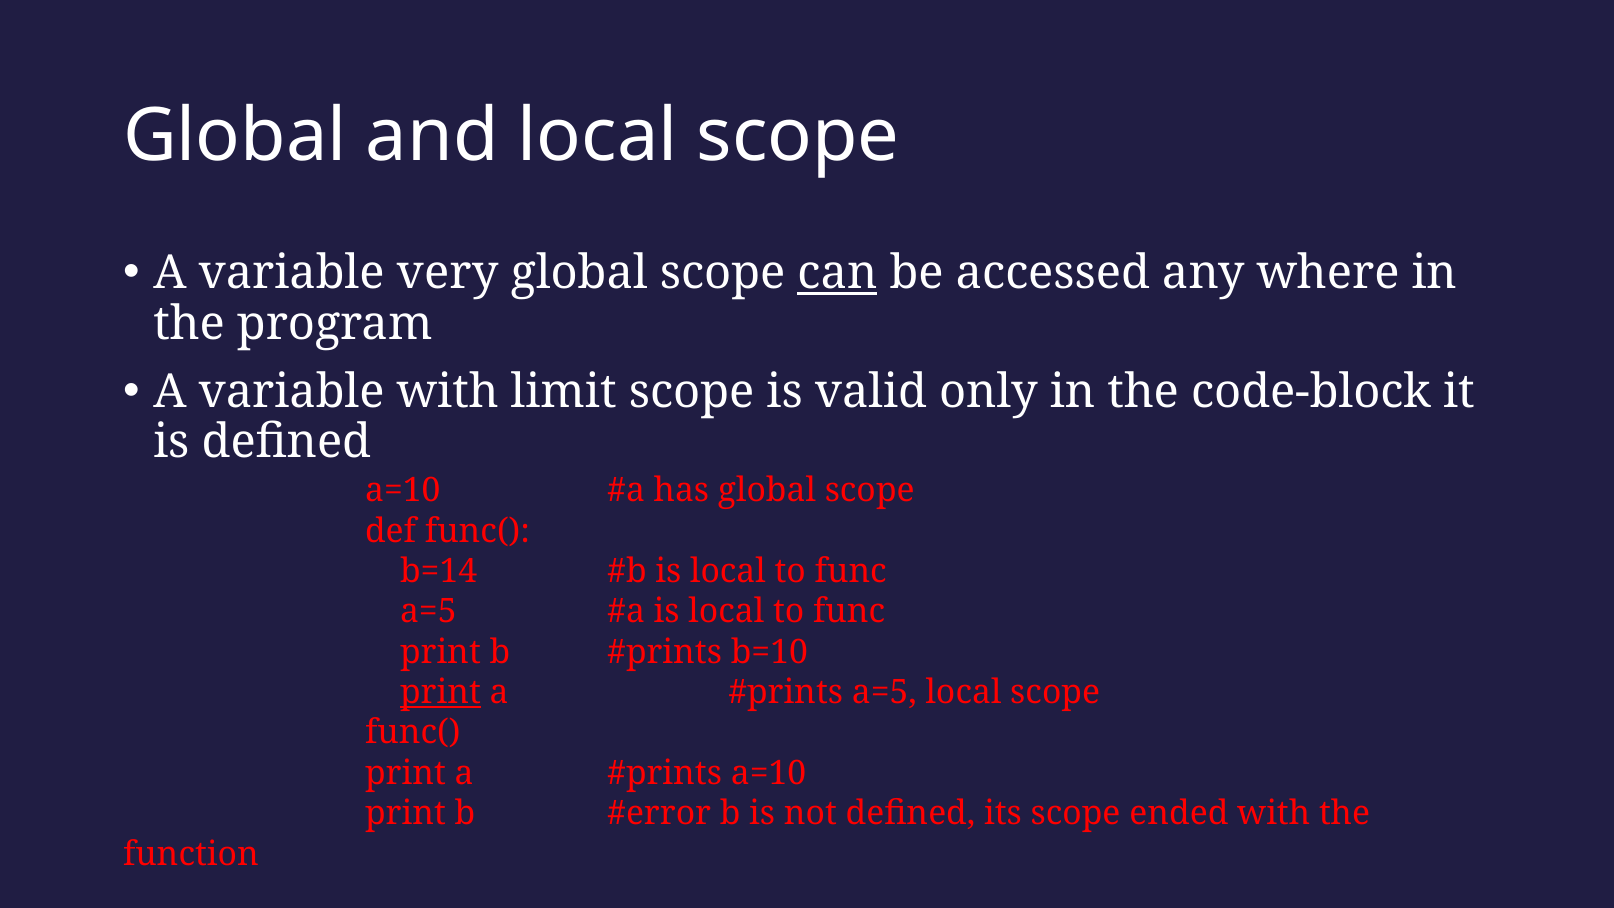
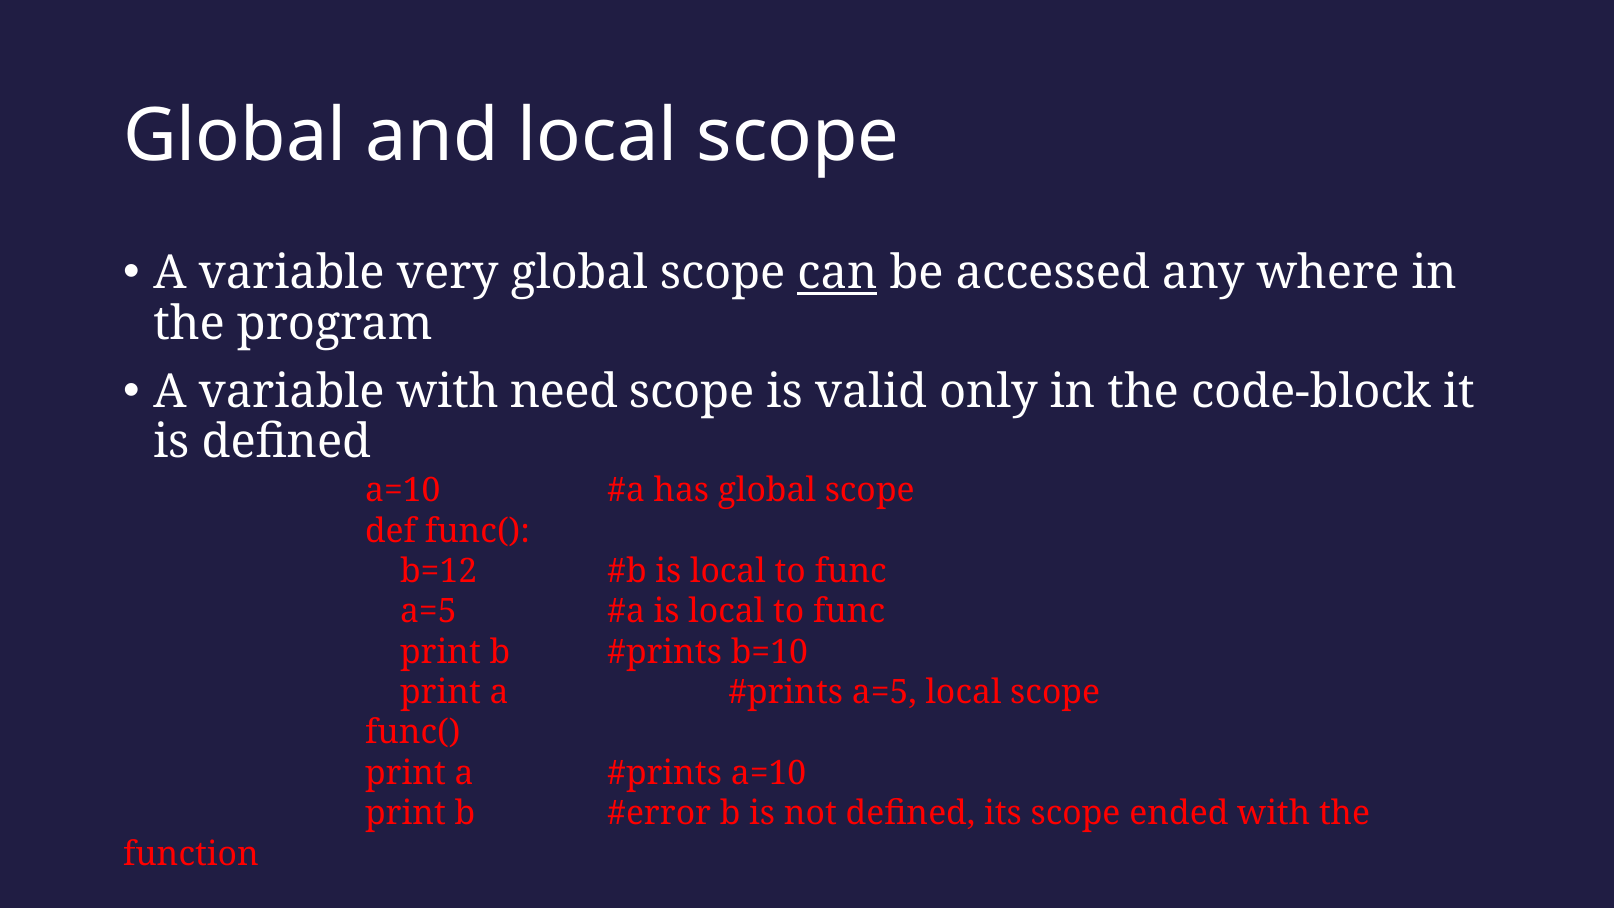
limit: limit -> need (564, 391)
b=14: b=14 -> b=12 (439, 571)
print underline: present -> none (440, 692)
